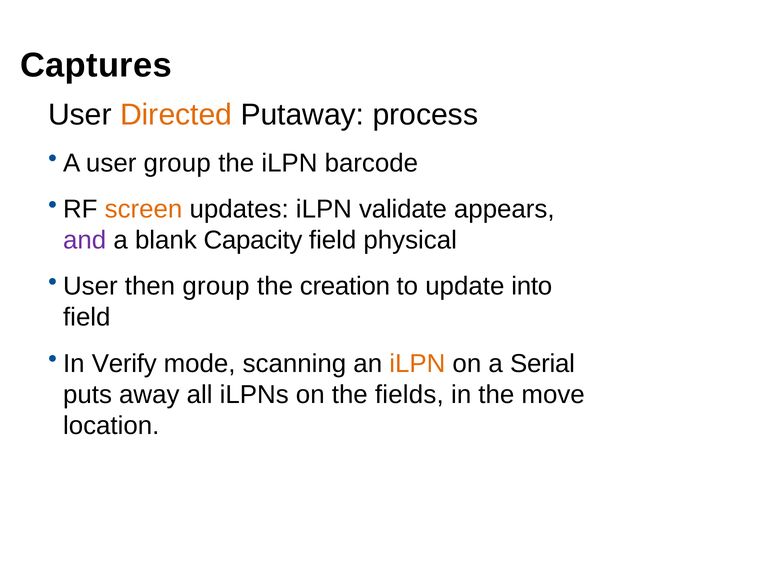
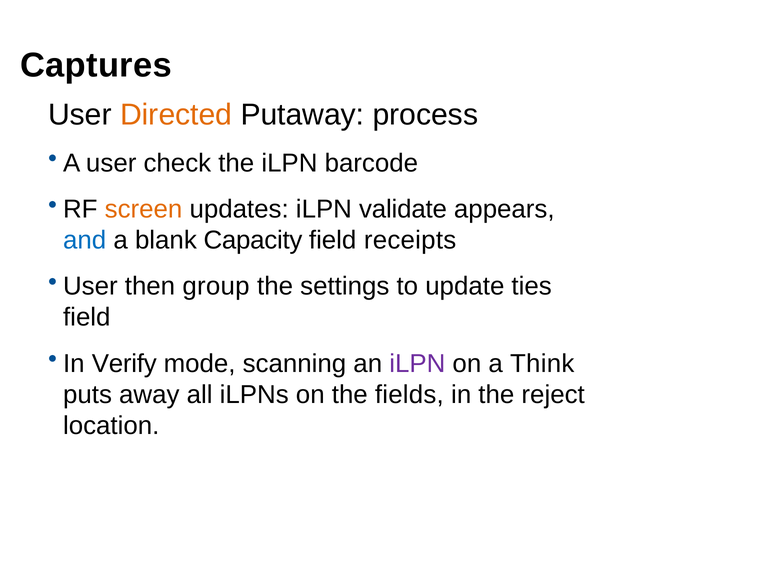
user group: group -> check (177, 163)
and colour: purple -> blue (85, 240)
physical: physical -> receipts (410, 240)
creation: creation -> settings (345, 286)
into: into -> ties (532, 286)
iLPN colour: orange -> purple (417, 364)
Serial: Serial -> Think (542, 364)
move: move -> reject (553, 395)
